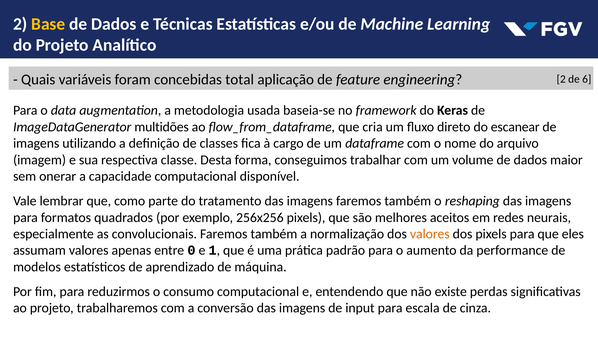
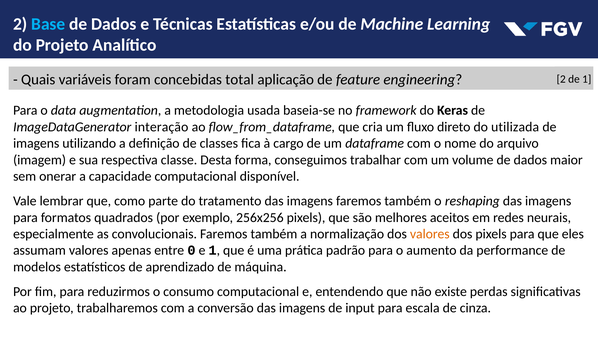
Base colour: yellow -> light blue (48, 24)
de 6: 6 -> 1 (587, 79)
multidões: multidões -> interação (161, 127)
escanear: escanear -> utilizada (515, 127)
